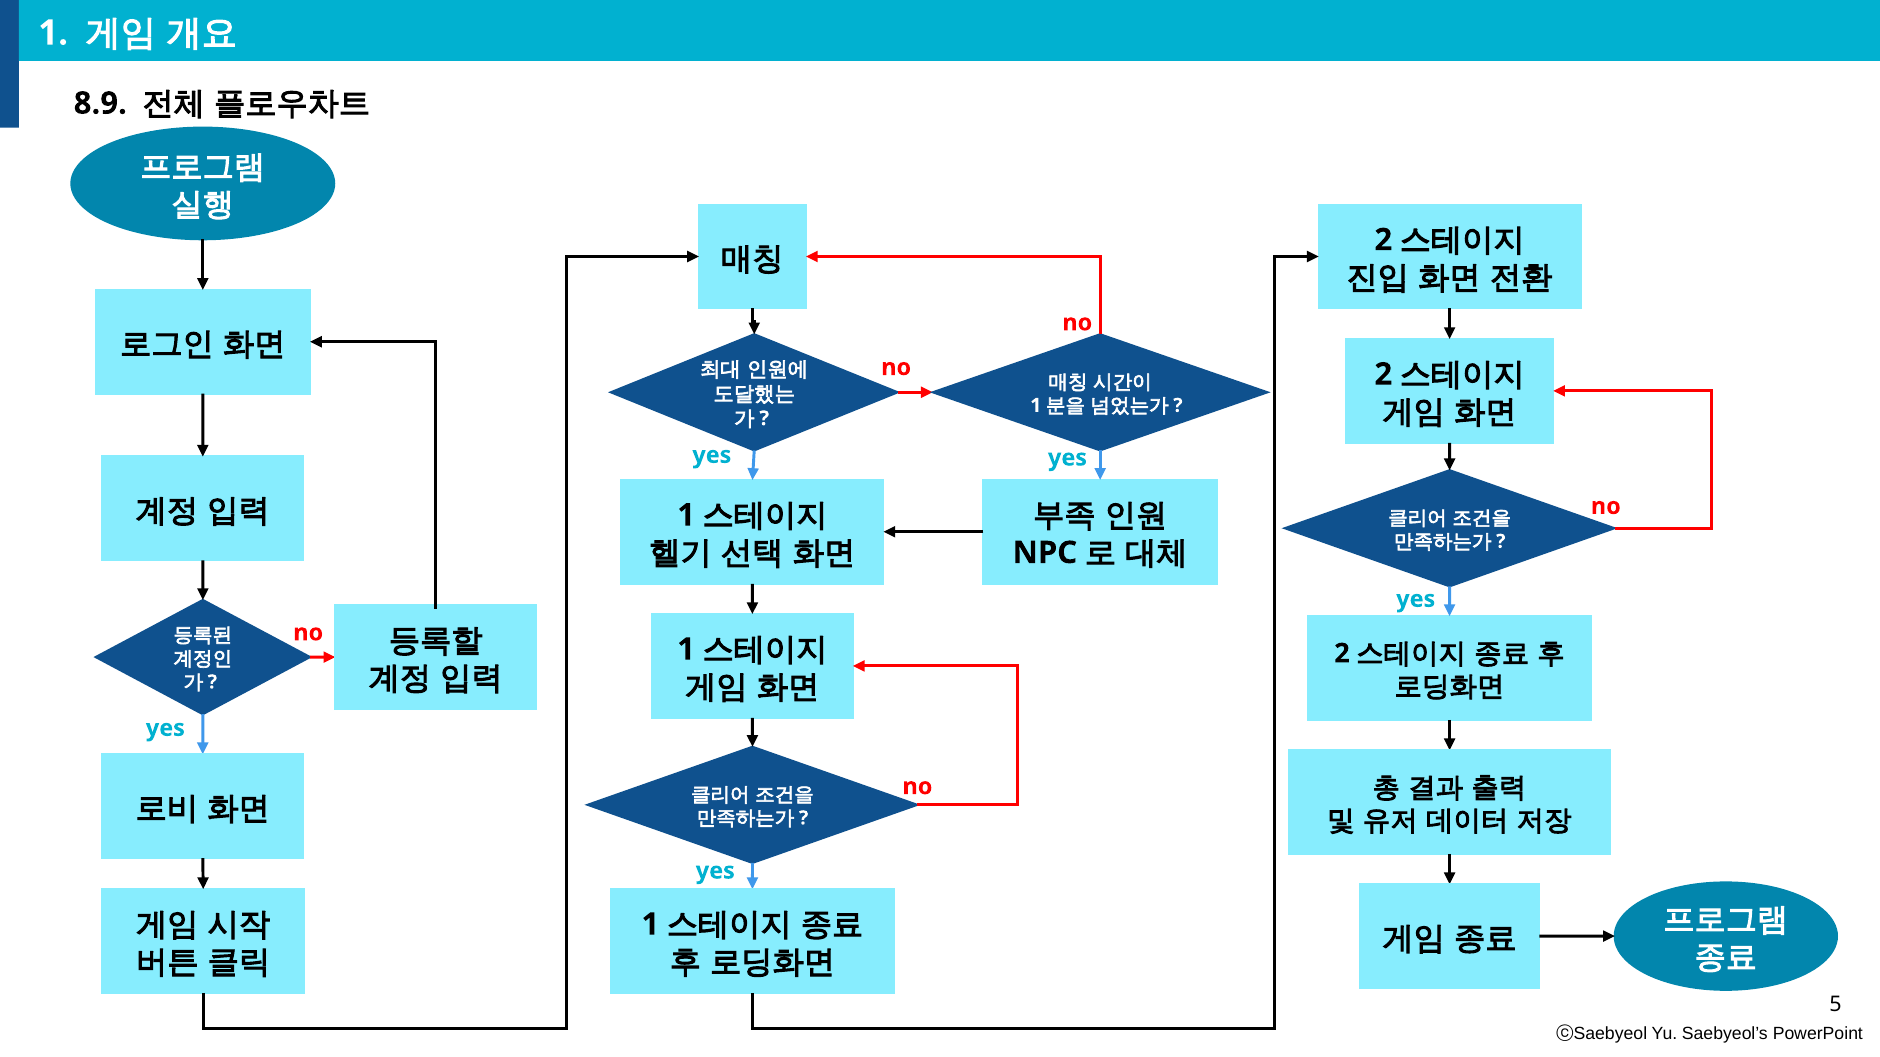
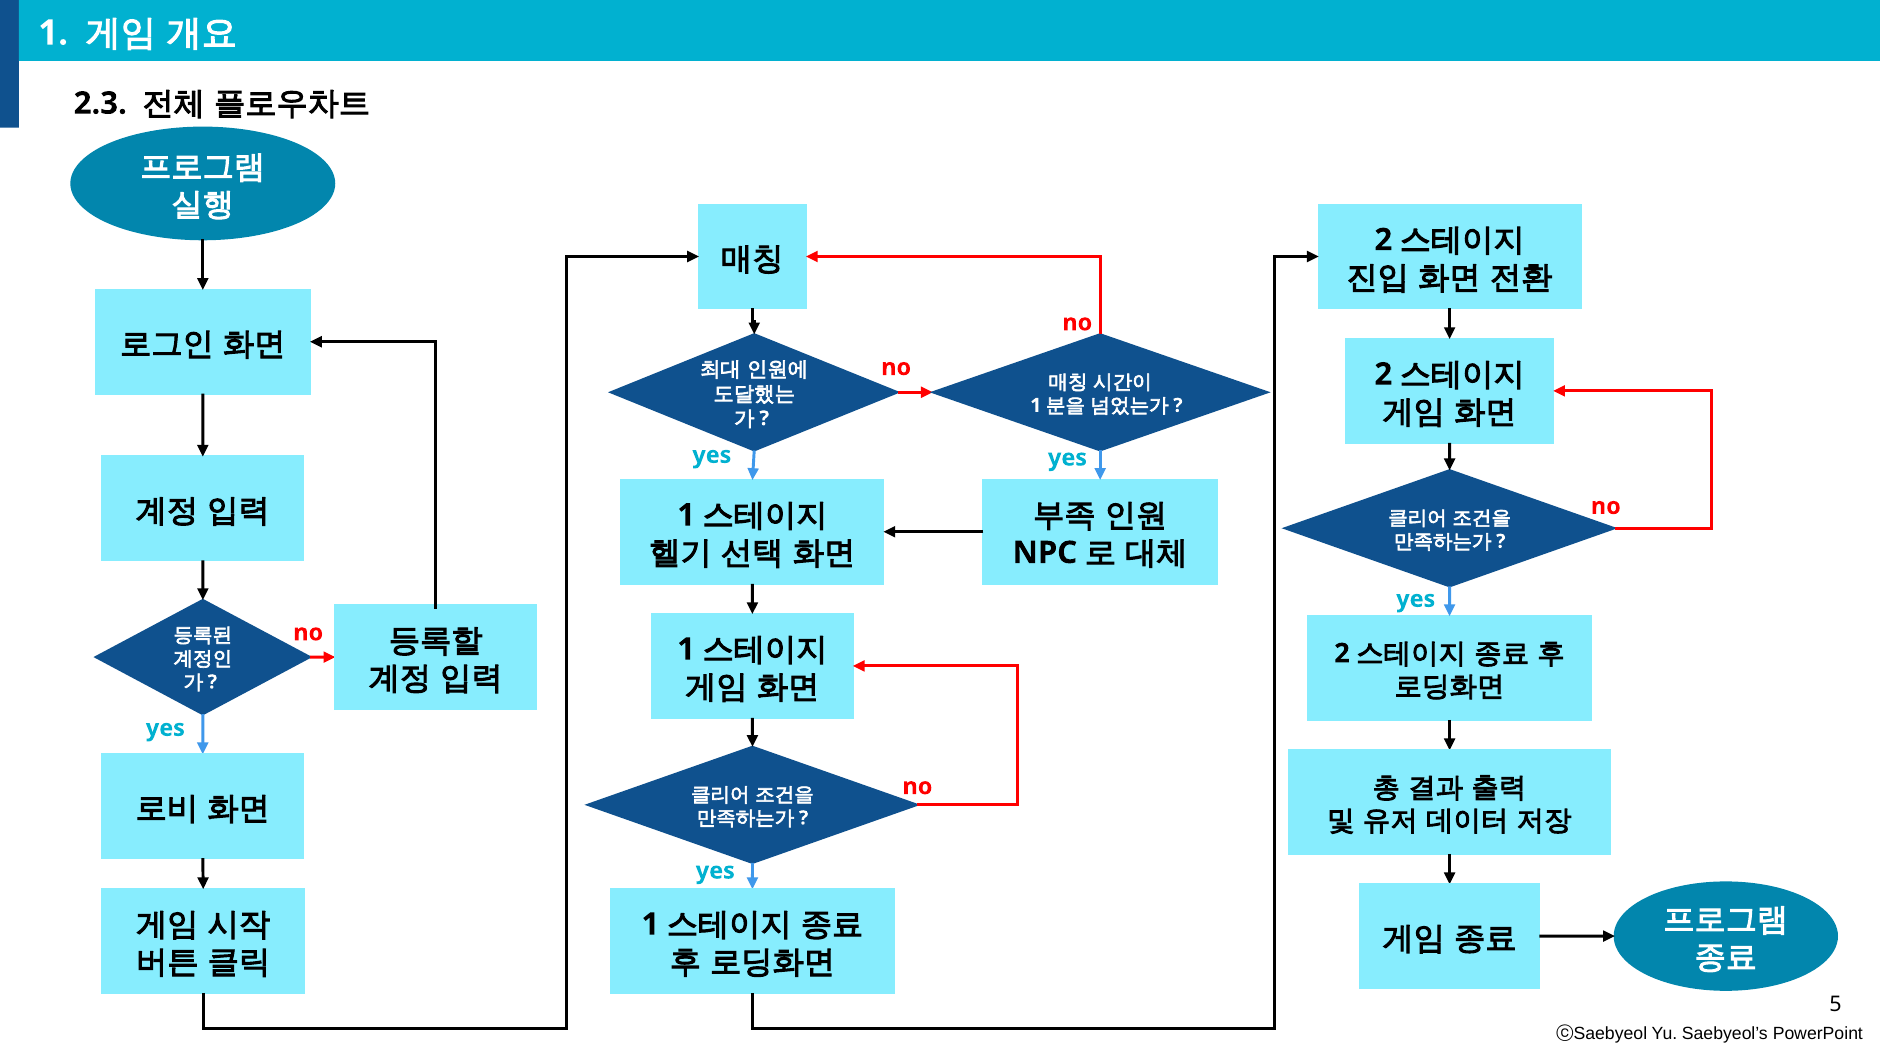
8.9: 8.9 -> 2.3 (100, 103)
